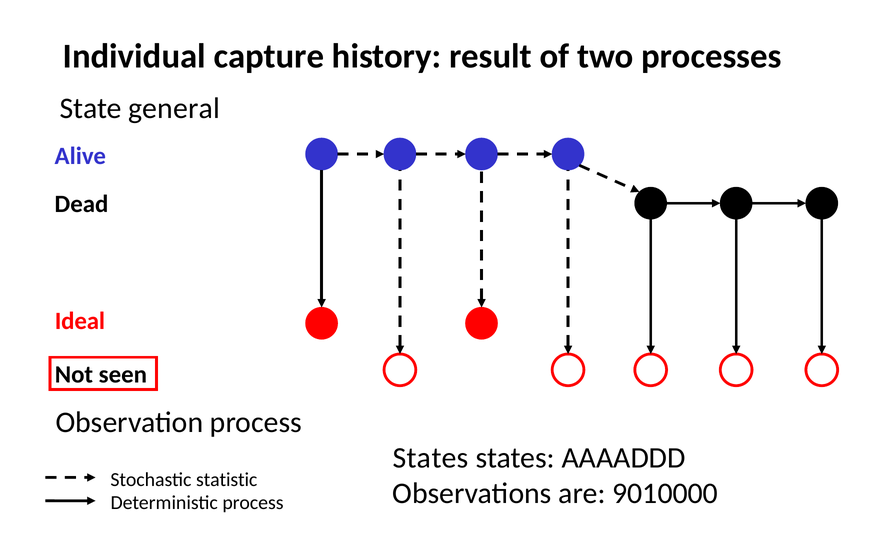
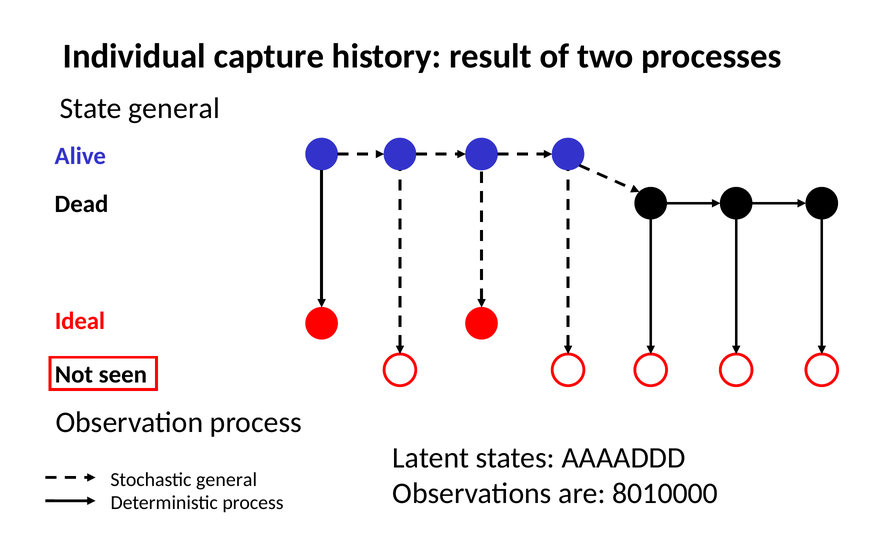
States: States -> Latent (431, 458)
Stochastic statistic: statistic -> general (227, 480)
9010000: 9010000 -> 8010000 (665, 494)
